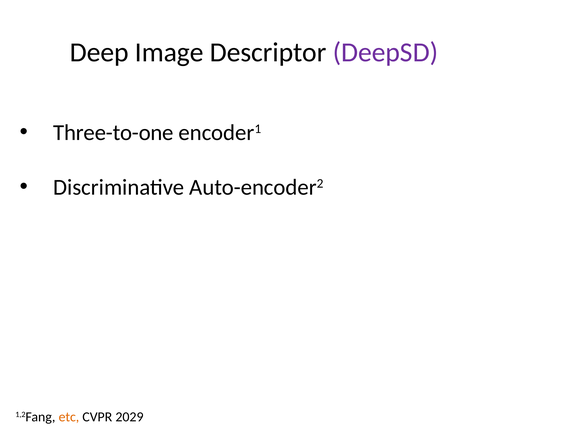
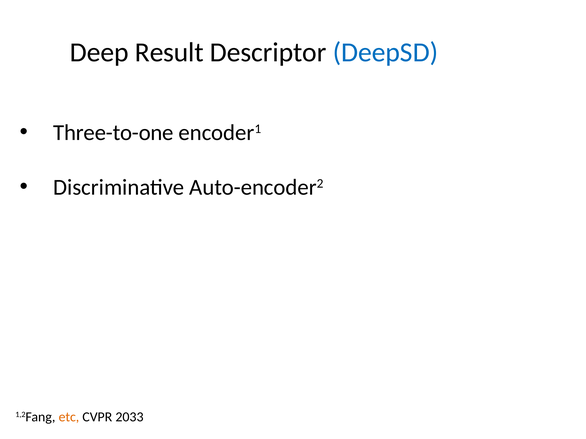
Image: Image -> Result (169, 53)
DeepSD colour: purple -> blue (385, 53)
2029: 2029 -> 2033 (129, 417)
